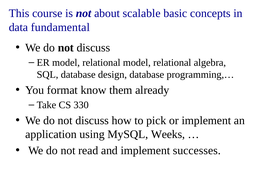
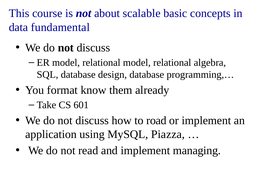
330: 330 -> 601 (81, 105)
pick: pick -> road (156, 120)
Weeks: Weeks -> Piazza (168, 134)
successes: successes -> managing (197, 150)
